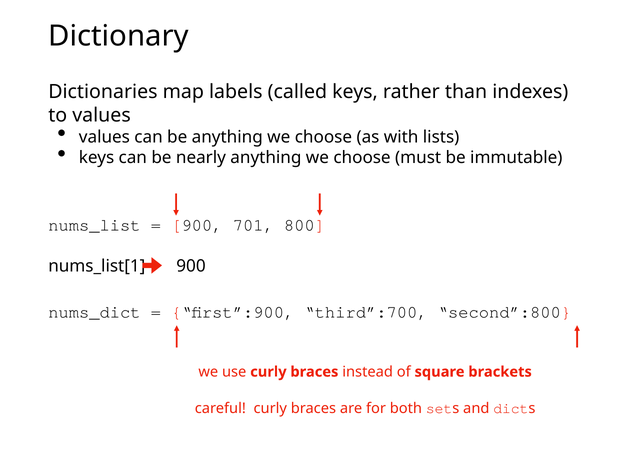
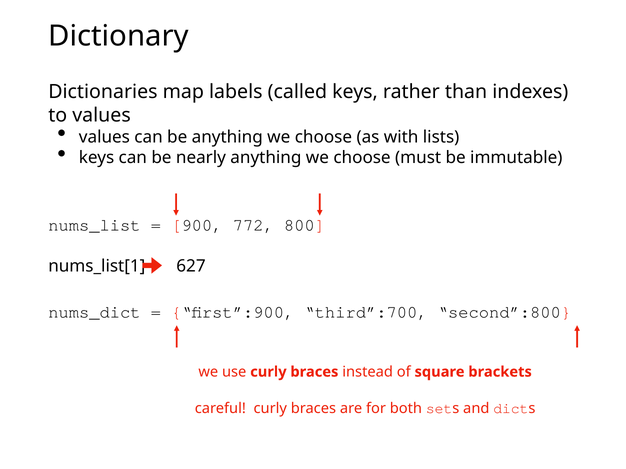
701: 701 -> 772 (253, 225)
nums_list[1 900: 900 -> 627 (191, 266)
